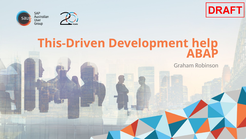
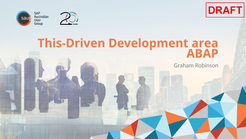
help: help -> area (205, 43)
